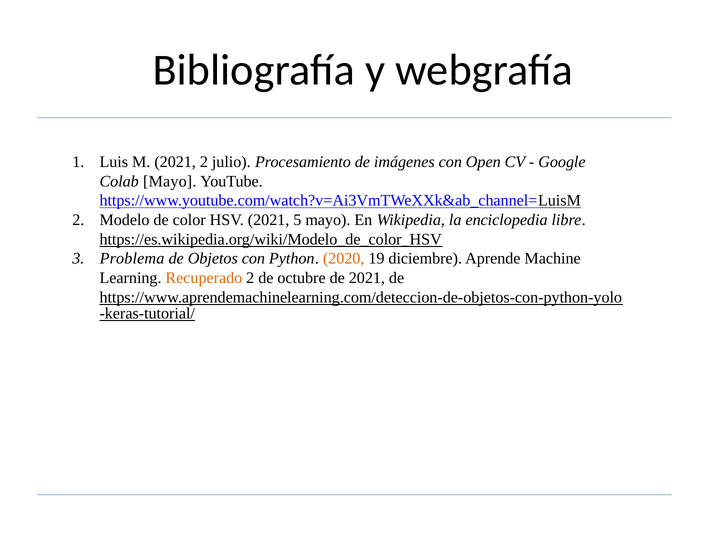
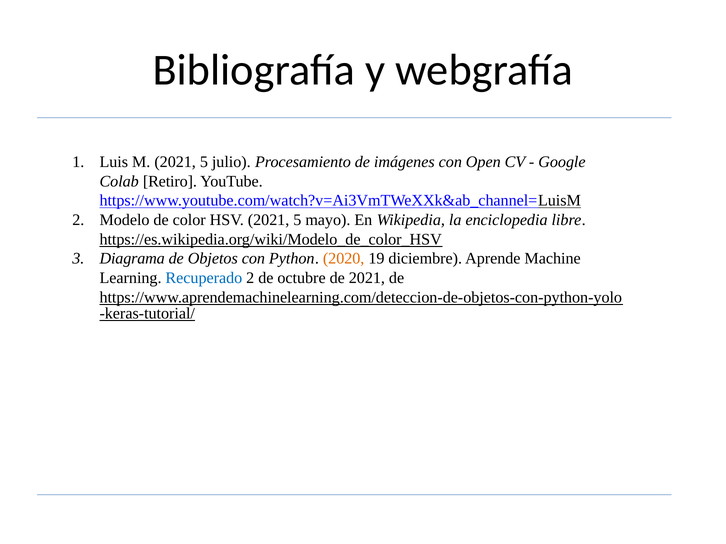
M 2021 2: 2 -> 5 (204, 162)
Colab Mayo: Mayo -> Retiro (170, 181)
Problema: Problema -> Diagrama (132, 259)
Recuperado colour: orange -> blue (204, 278)
